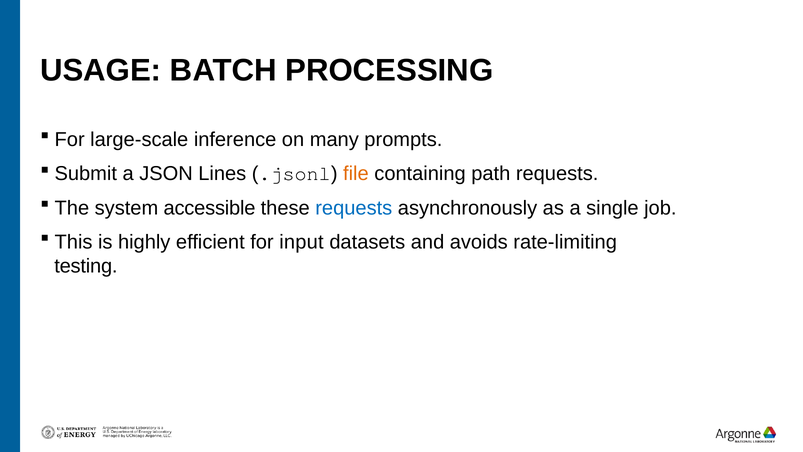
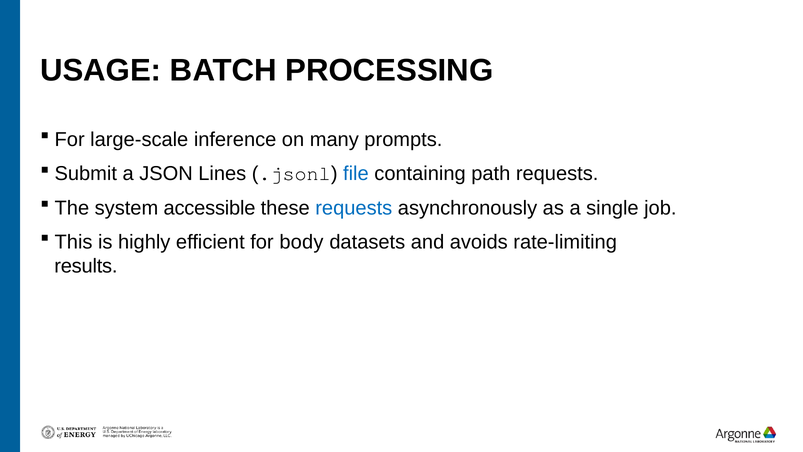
file colour: orange -> blue (356, 174)
input: input -> body (301, 242)
testing: testing -> results (86, 266)
